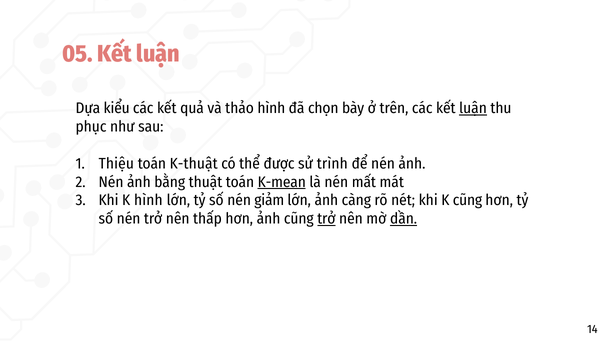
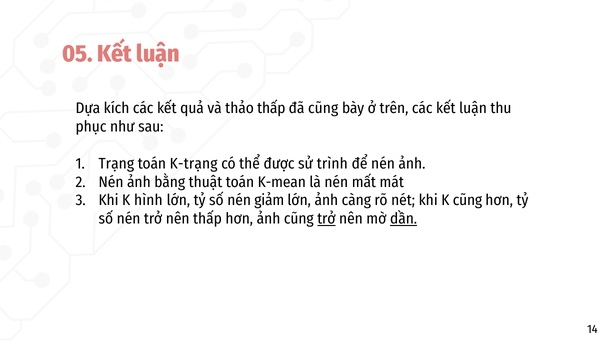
kiểu: kiểu -> kích (117, 108)
thảo hình: hình -> thấp (271, 108)
đã chọn: chọn -> cũng (323, 108)
luận underline: present -> none (473, 108)
Thiệu: Thiệu -> Trạng (116, 163)
K-thuật: K-thuật -> K-trạng (194, 163)
K-mean underline: present -> none (282, 182)
